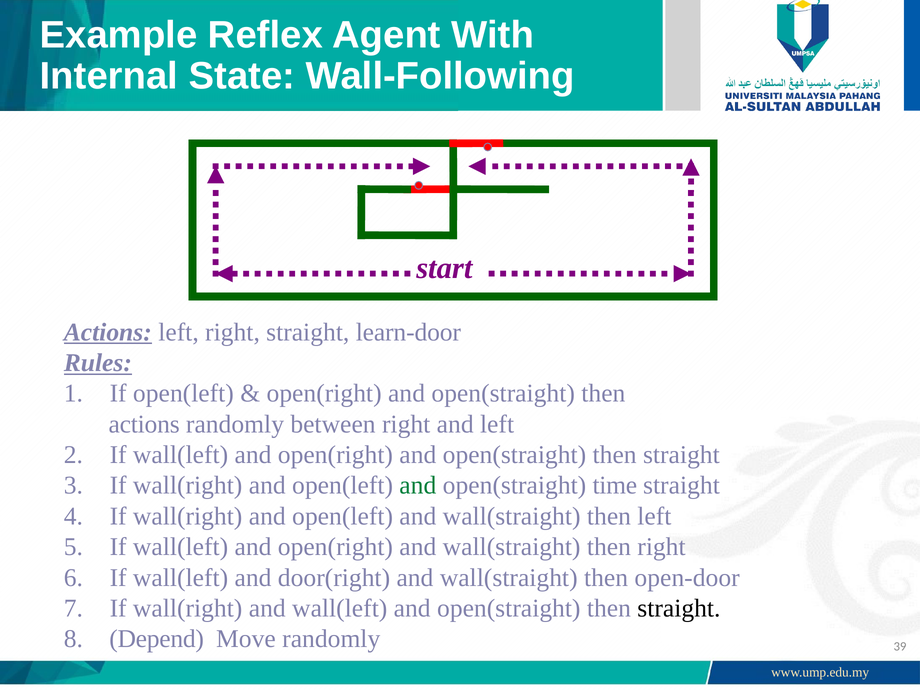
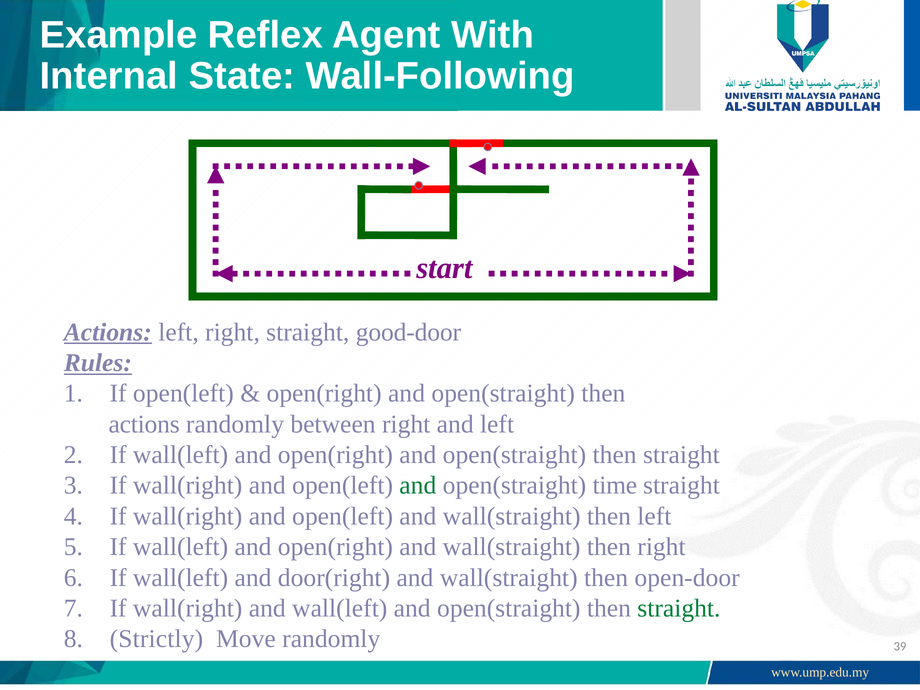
learn-door: learn-door -> good-door (408, 332)
straight colour: black -> green (679, 608)
Depend: Depend -> Strictly (156, 639)
